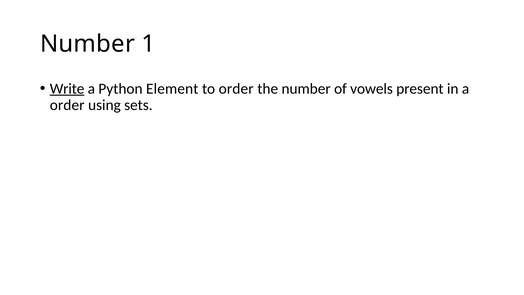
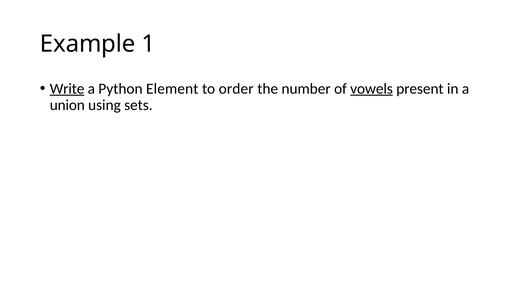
Number: Number -> Example (88, 44)
vowels underline: none -> present (372, 89)
order: order -> union (67, 105)
